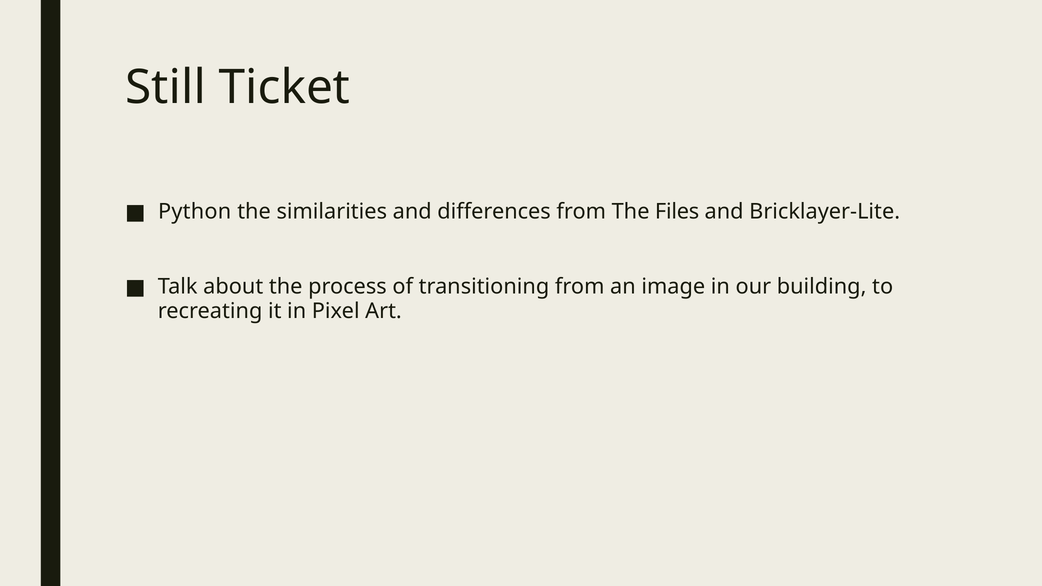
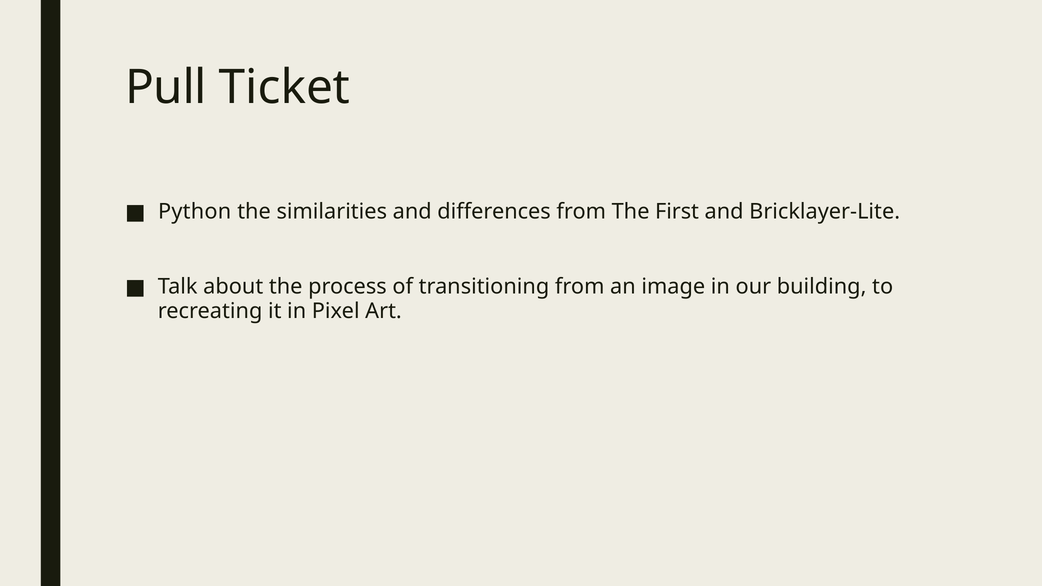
Still: Still -> Pull (166, 88)
Files: Files -> First (677, 212)
